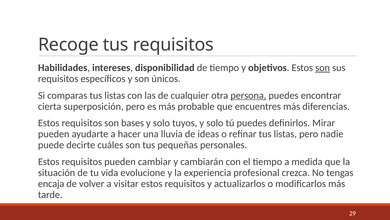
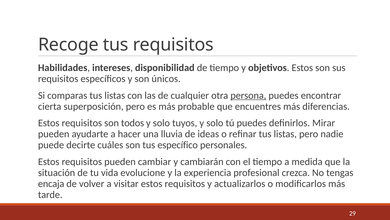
son underline: present -> none (323, 68)
bases: bases -> todos (133, 123)
pequeñas: pequeñas -> específico (178, 145)
